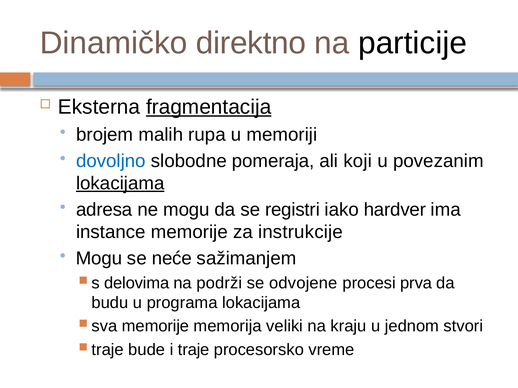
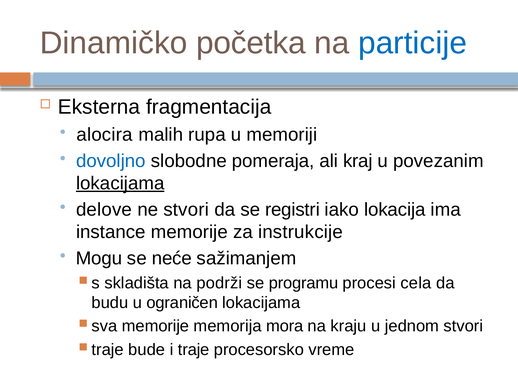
direktno: direktno -> početka (251, 43)
particije colour: black -> blue (413, 43)
fragmentacija underline: present -> none (209, 107)
brojem: brojem -> alocira (105, 135)
koji: koji -> kraj (358, 161)
adresa: adresa -> delove (104, 210)
ne mogu: mogu -> stvori (186, 210)
hardver: hardver -> lokacija (395, 210)
delovima: delovima -> skladišta (137, 283)
odvojene: odvojene -> programu (304, 283)
prva: prva -> cela (416, 283)
programa: programa -> ograničen (182, 303)
veliki: veliki -> mora (285, 327)
